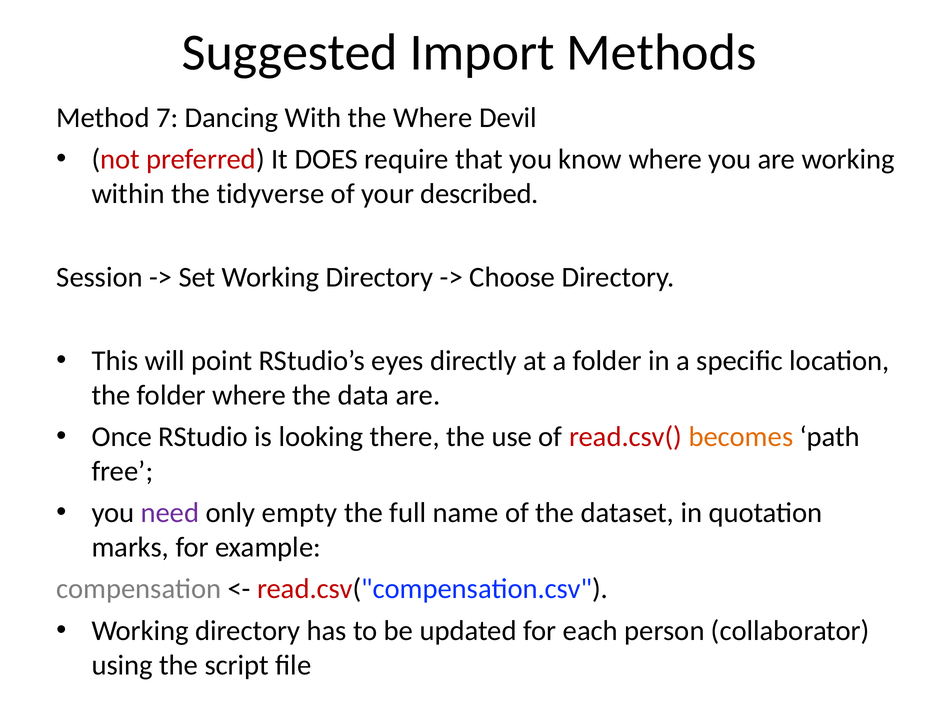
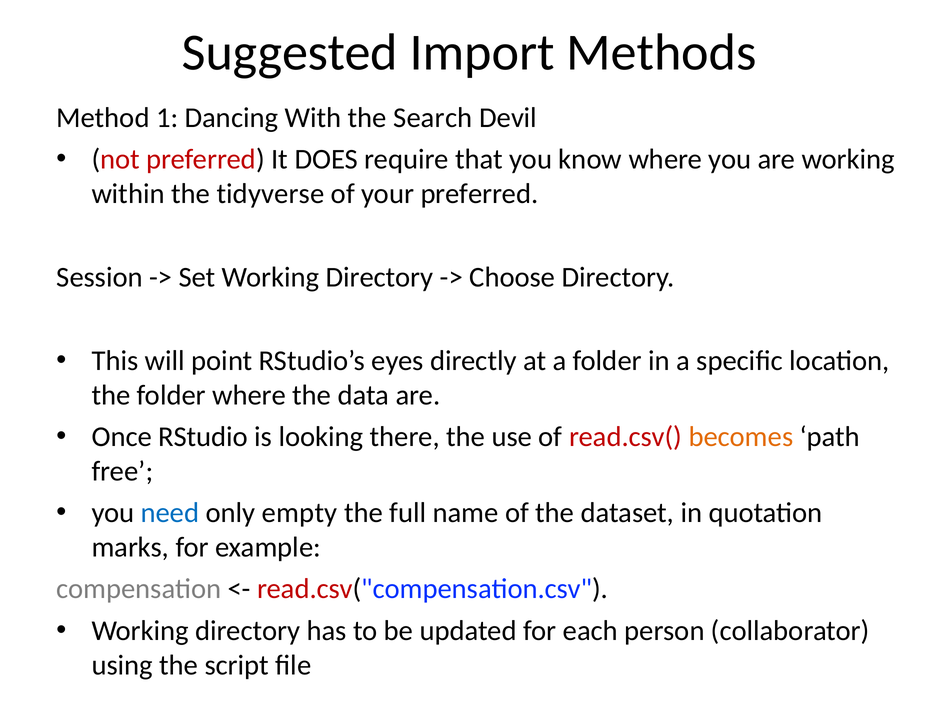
7: 7 -> 1 (167, 118)
the Where: Where -> Search (433, 118)
your described: described -> preferred (479, 194)
need colour: purple -> blue (170, 513)
